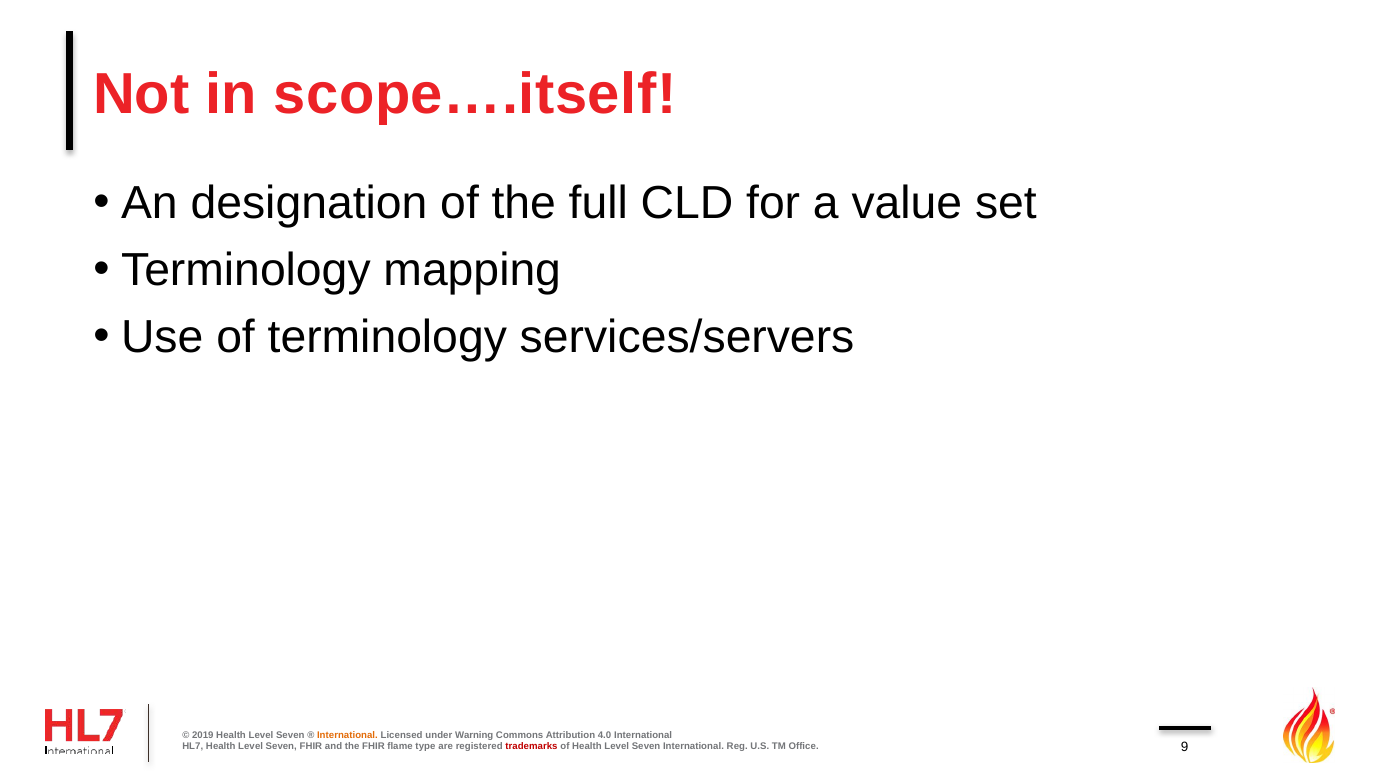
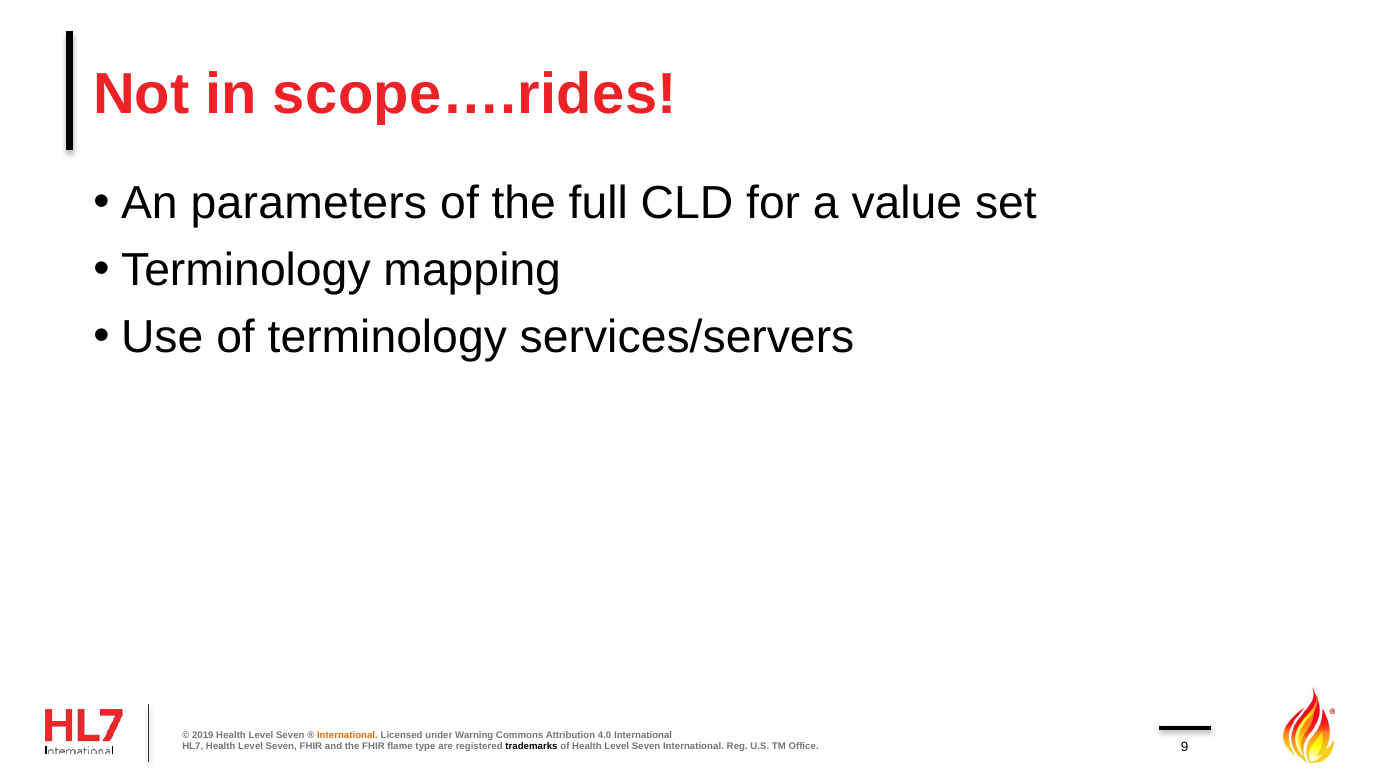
scope….itself: scope….itself -> scope….rides (475, 95)
designation: designation -> parameters (309, 203)
trademarks colour: red -> black (531, 747)
